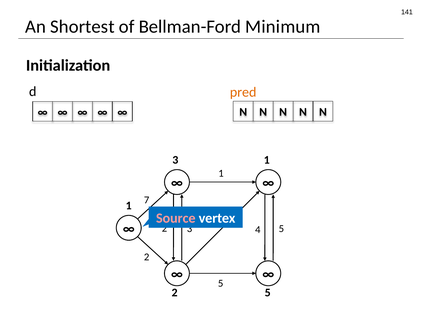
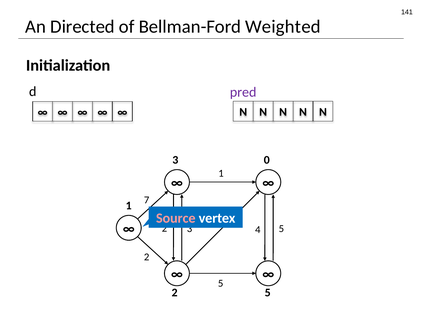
Shortest: Shortest -> Directed (83, 27)
Minimum: Minimum -> Weighted (283, 27)
pred colour: orange -> purple (243, 92)
3 1: 1 -> 0 (267, 160)
